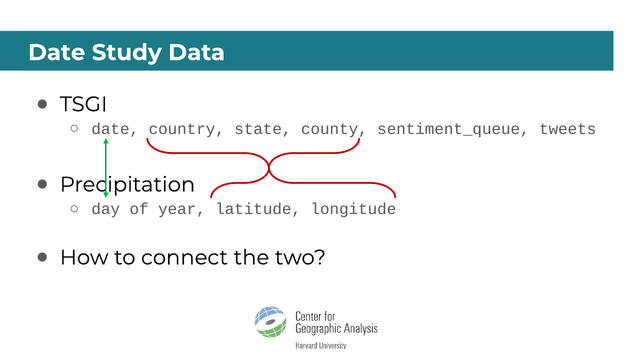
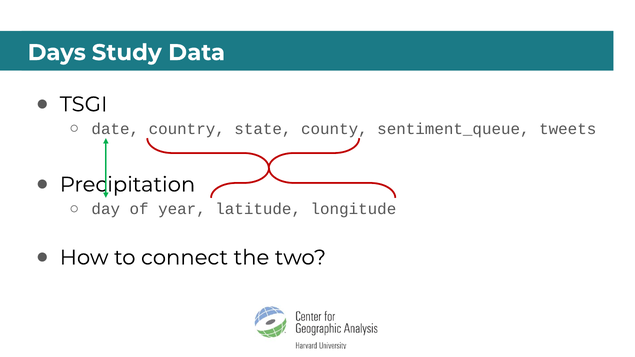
Date: Date -> Days (57, 53)
